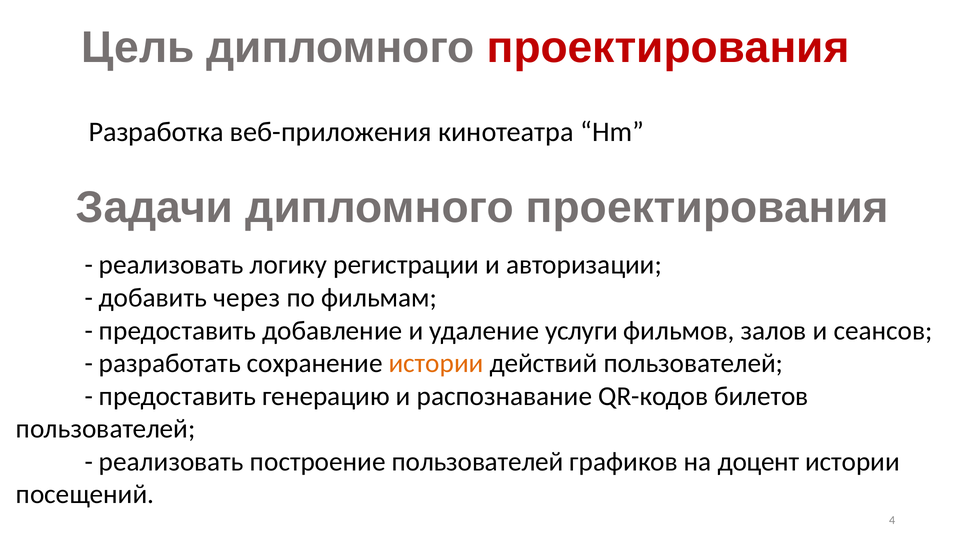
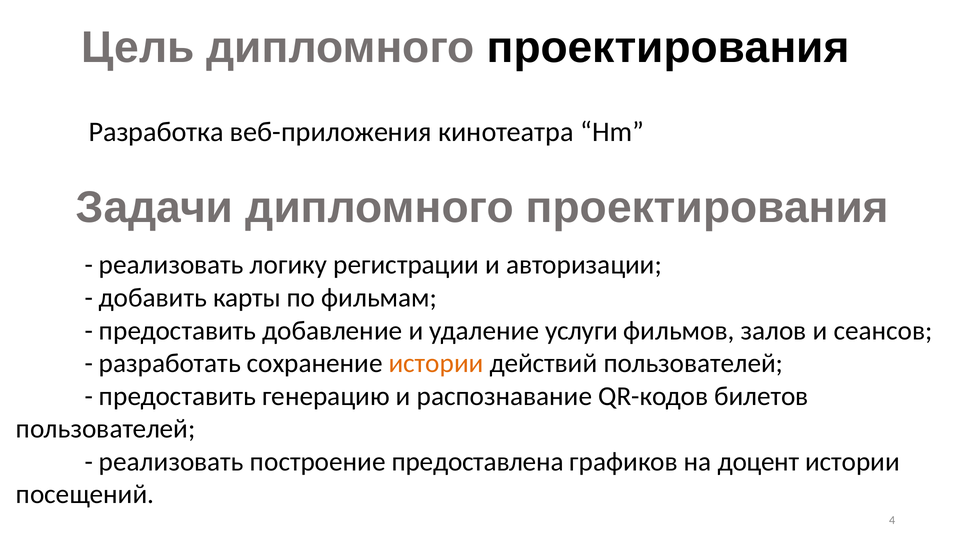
проектирования colour: red -> black (668, 48)
через: через -> карты (247, 298)
построение пользователей: пользователей -> предоставлена (478, 462)
